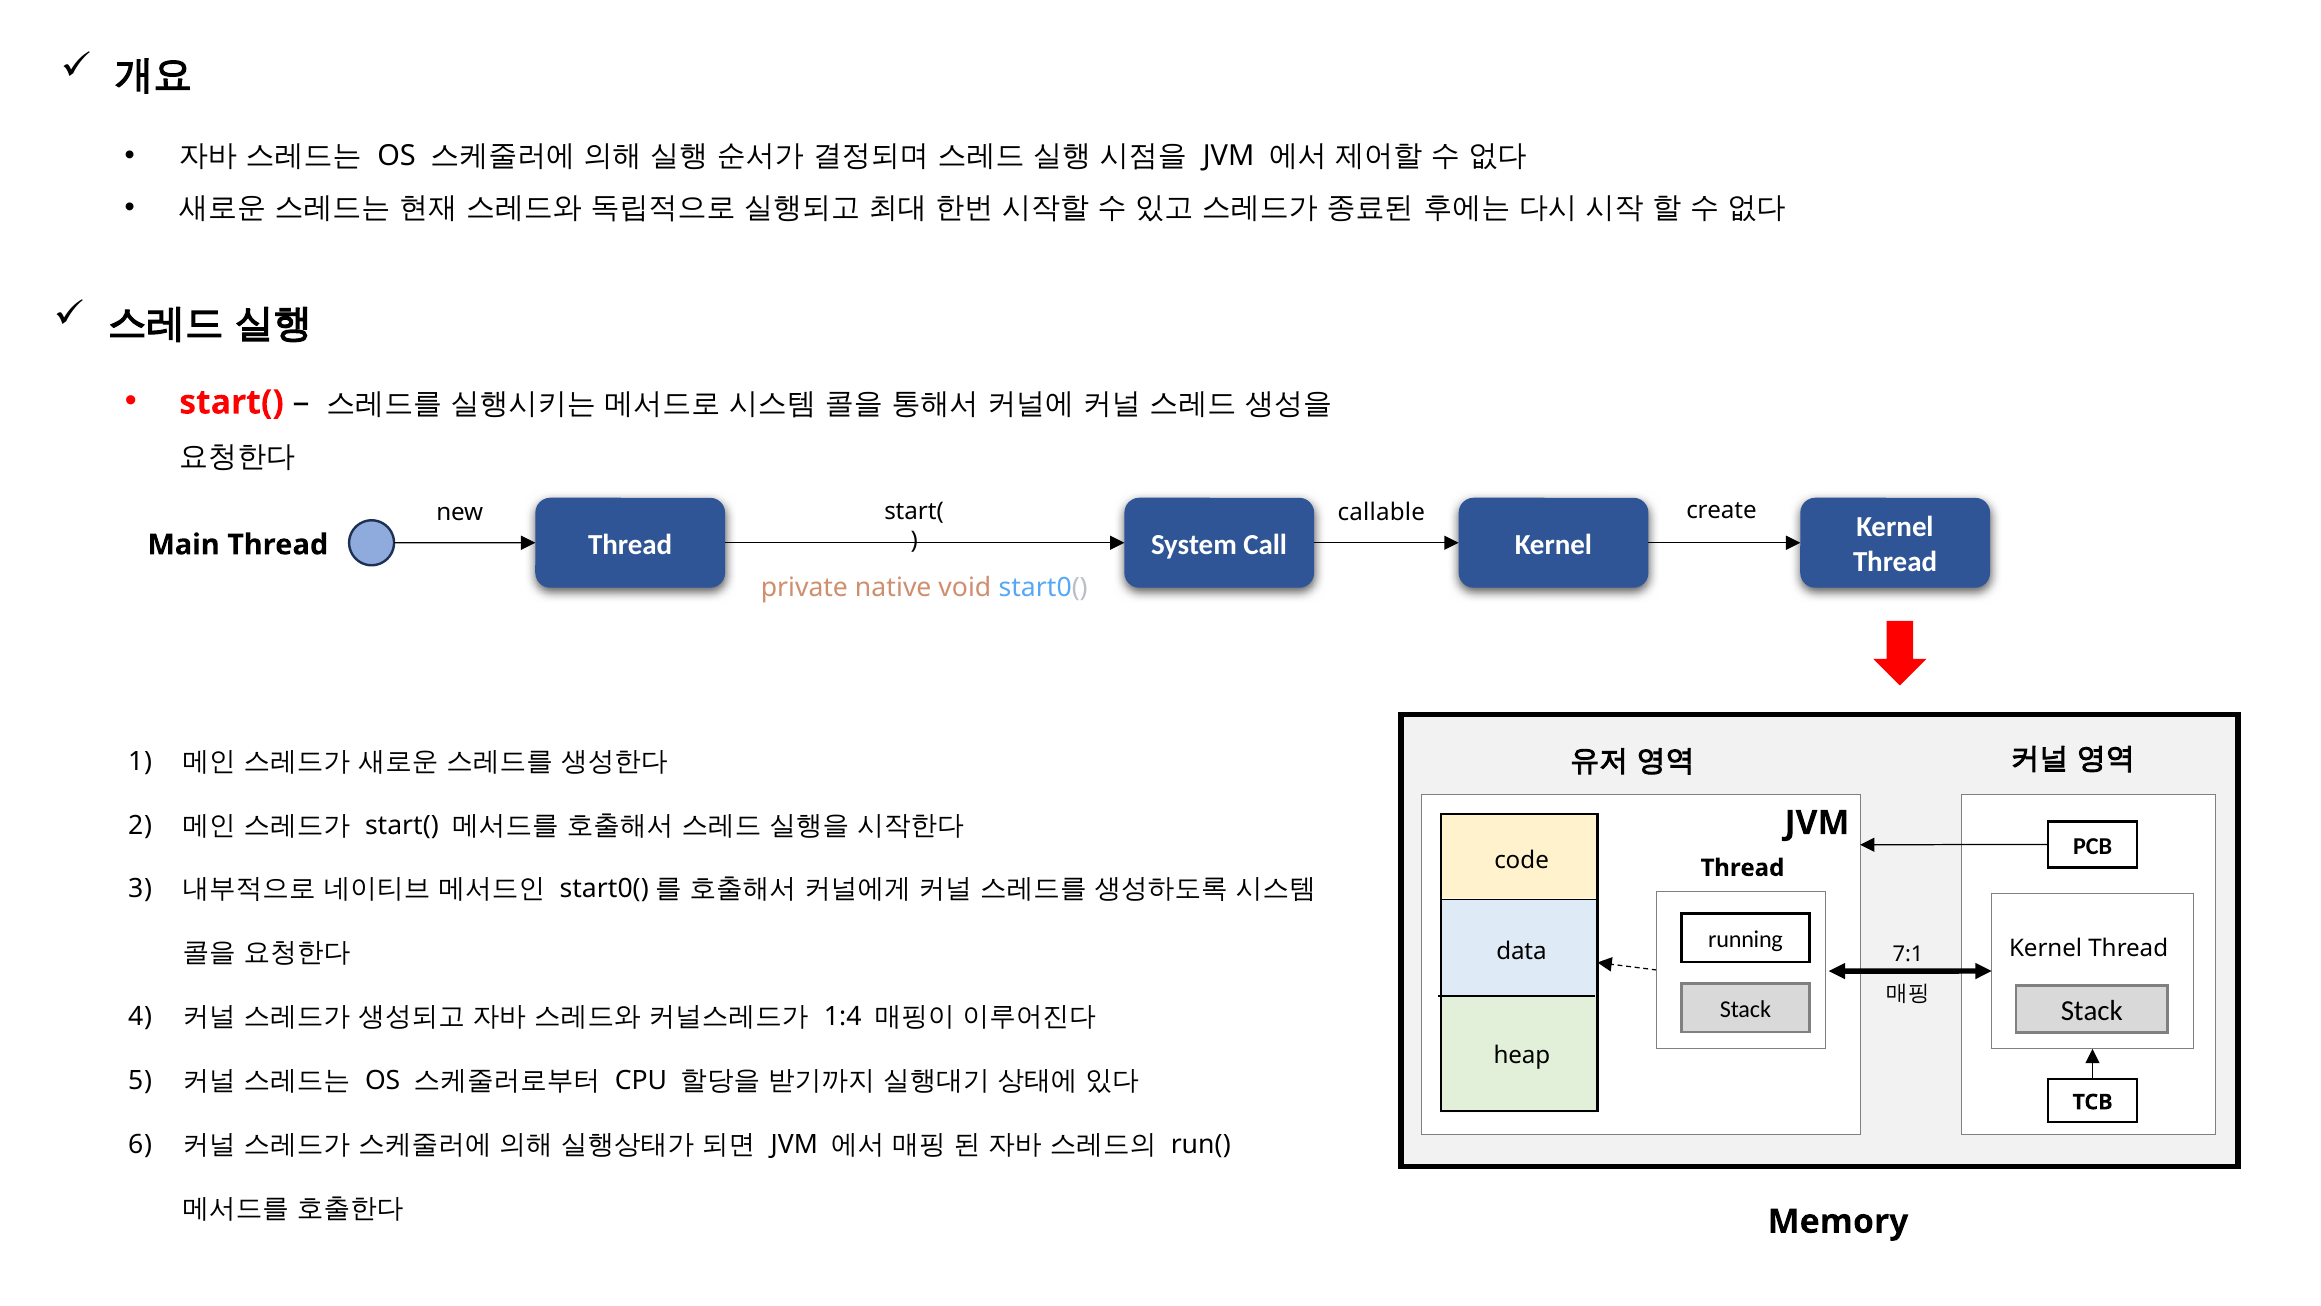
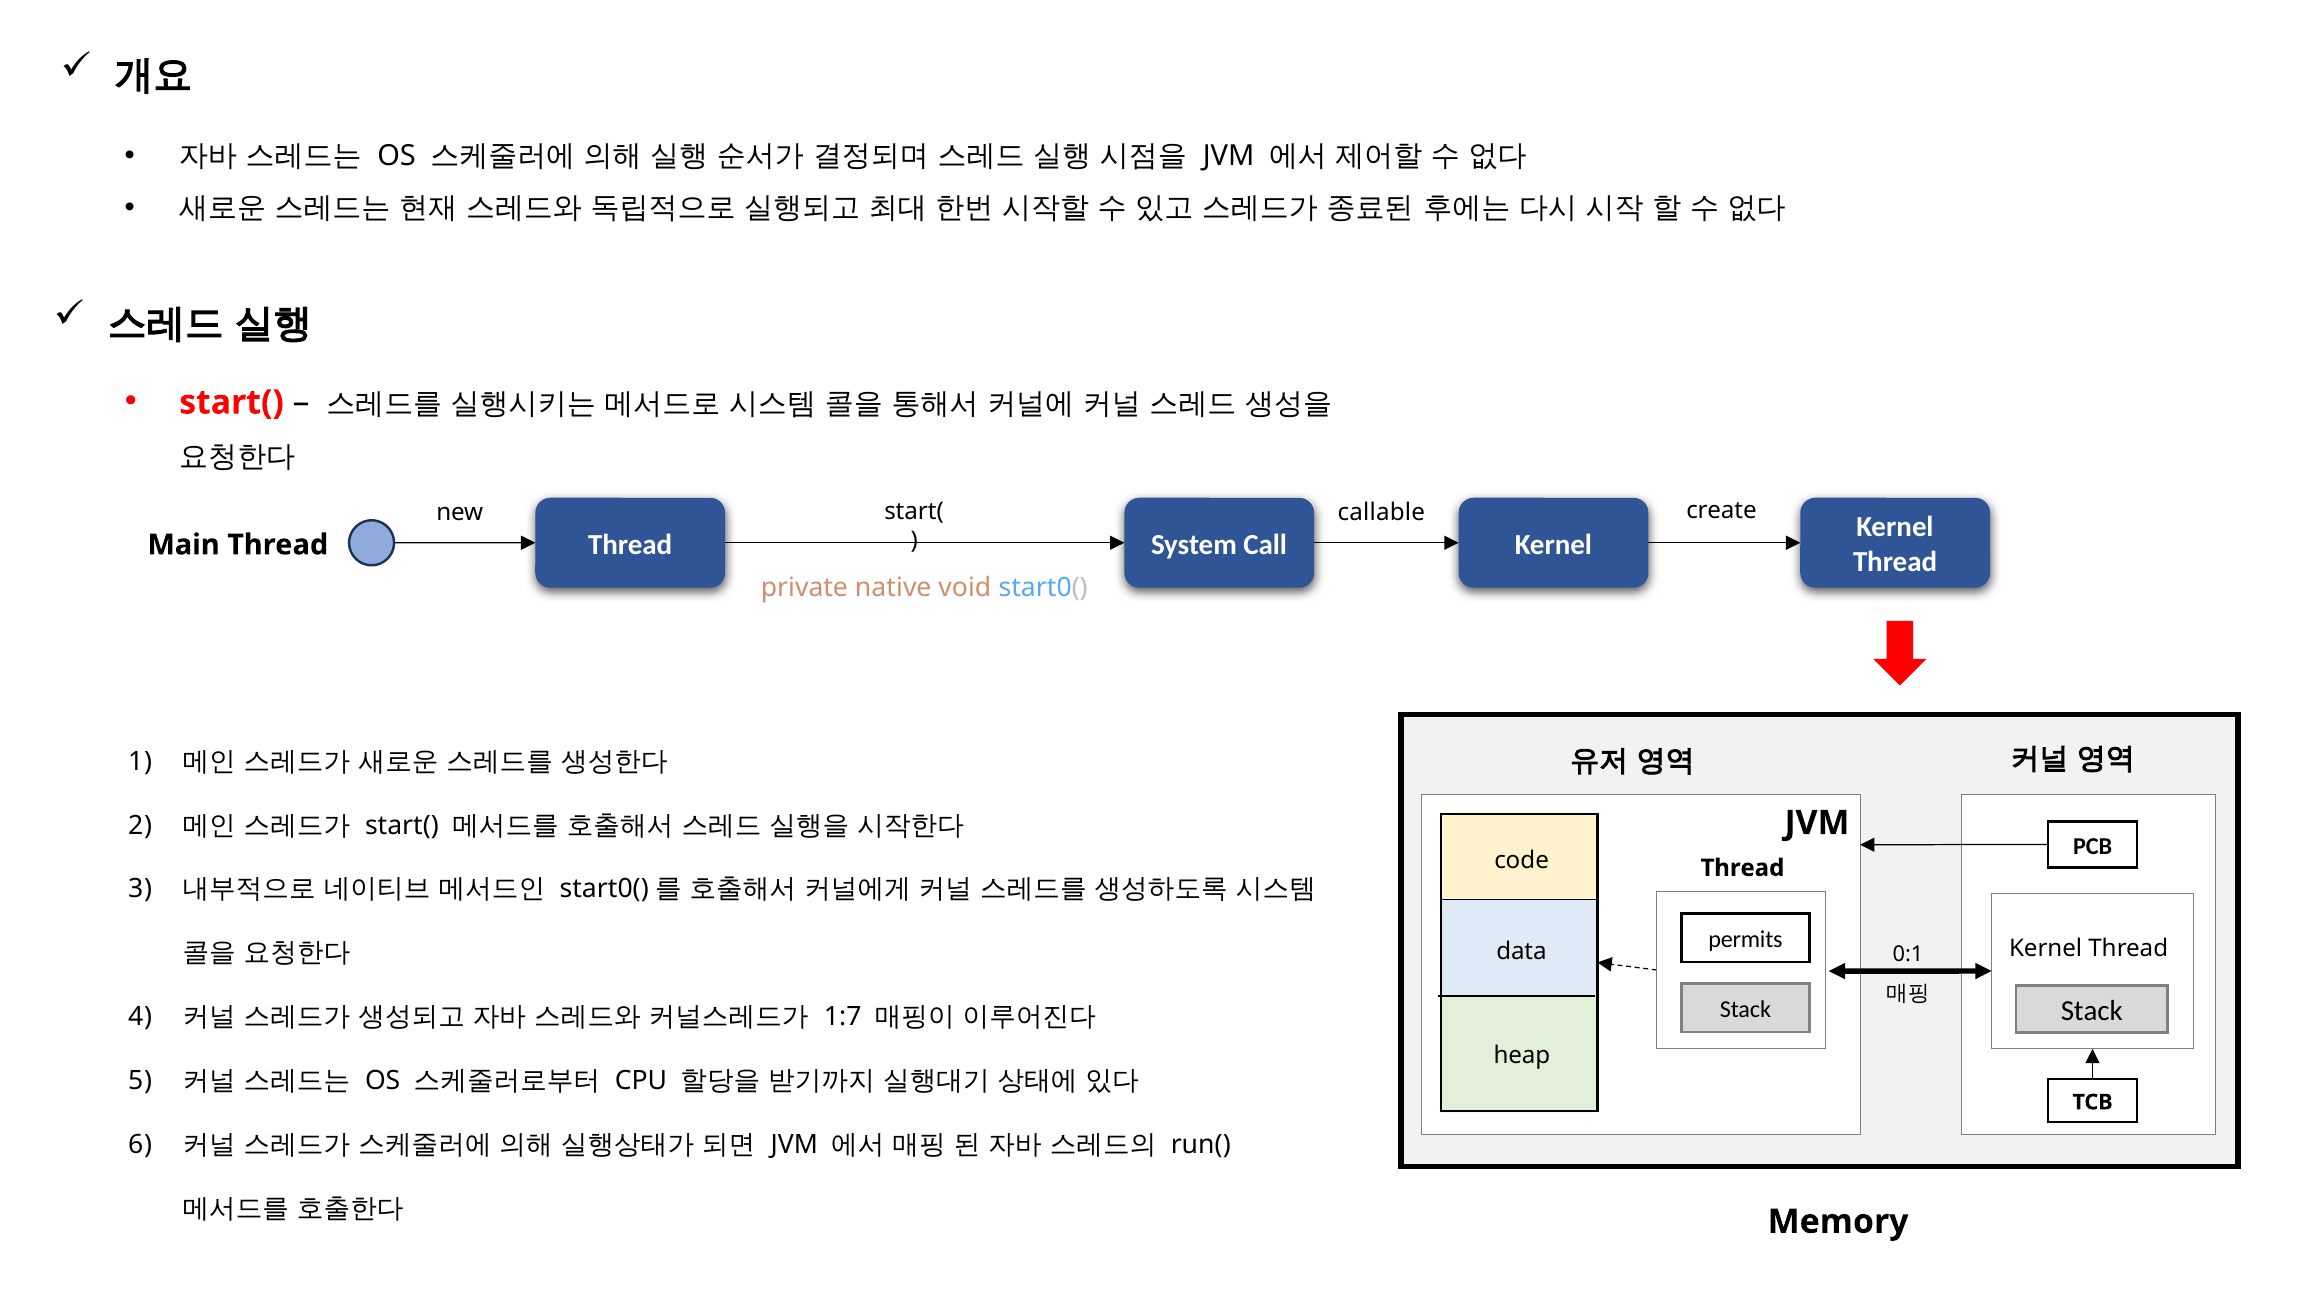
running: running -> permits (1745, 939)
7:1: 7:1 -> 0:1 (1908, 954)
1:4: 1:4 -> 1:7 (843, 1017)
